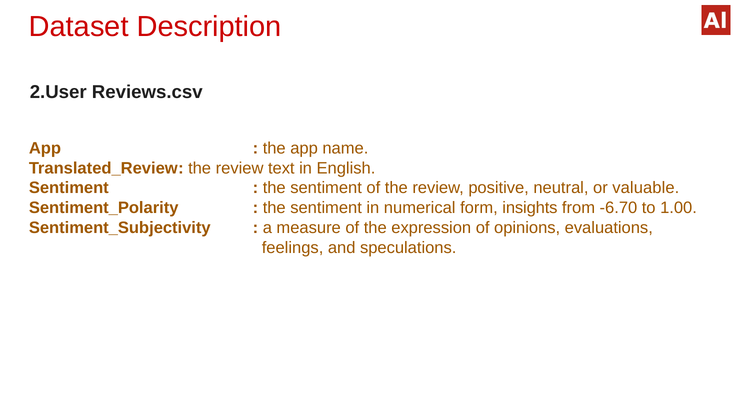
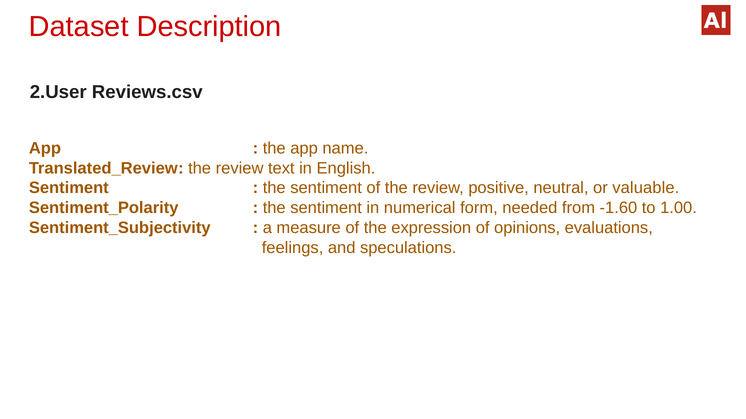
insights: insights -> needed (530, 208)
-6.70: -6.70 -> -1.60 (618, 208)
